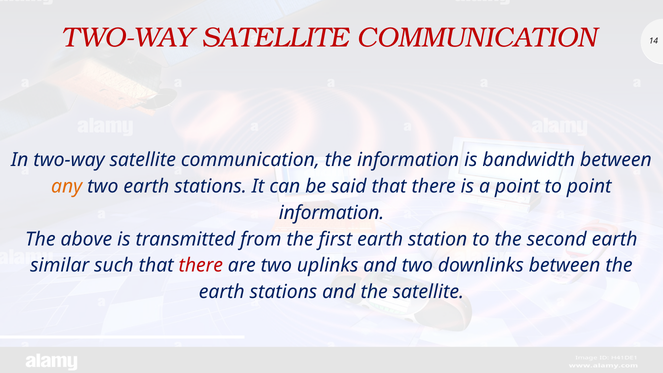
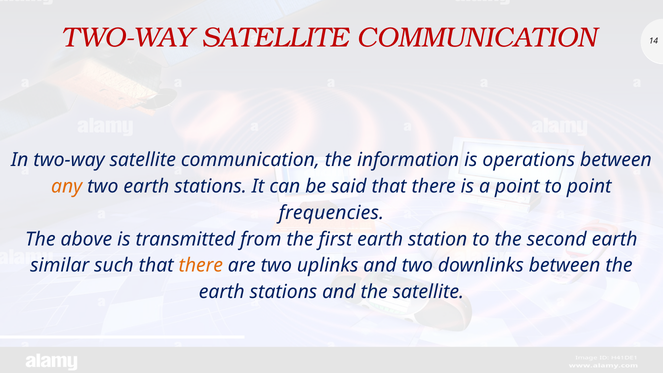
bandwidth: bandwidth -> operations (529, 160)
information: information -> frequencies (331, 213)
there colour: red -> orange (201, 265)
